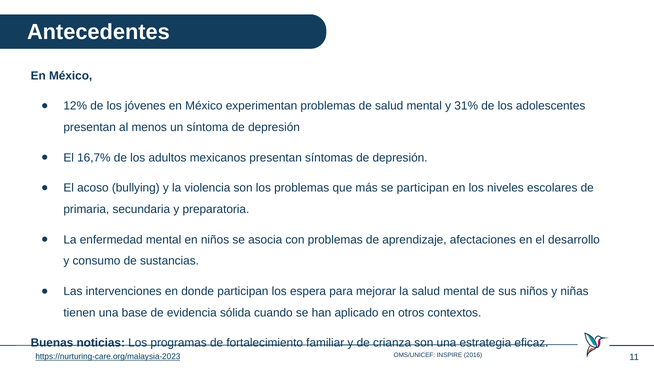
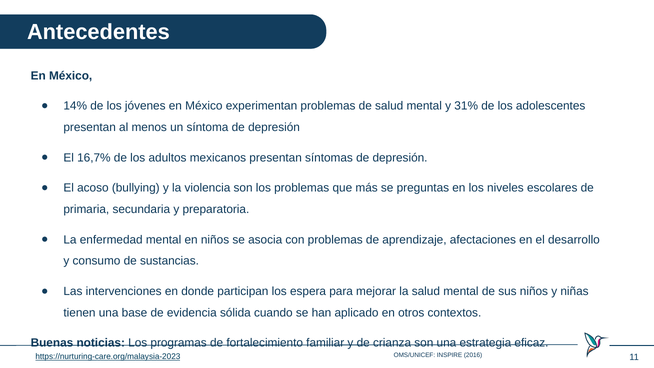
12%: 12% -> 14% (75, 106)
se participan: participan -> preguntas (423, 188)
